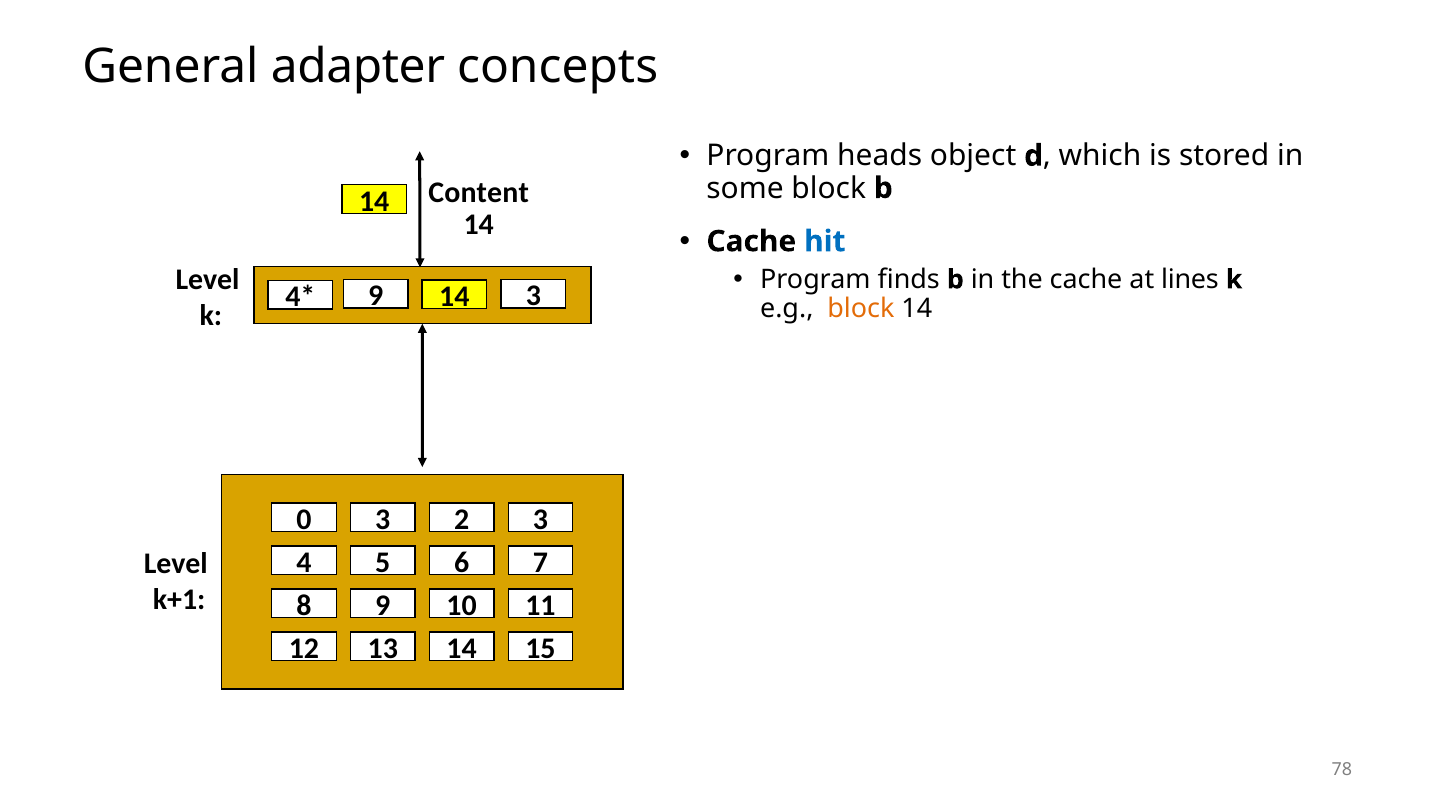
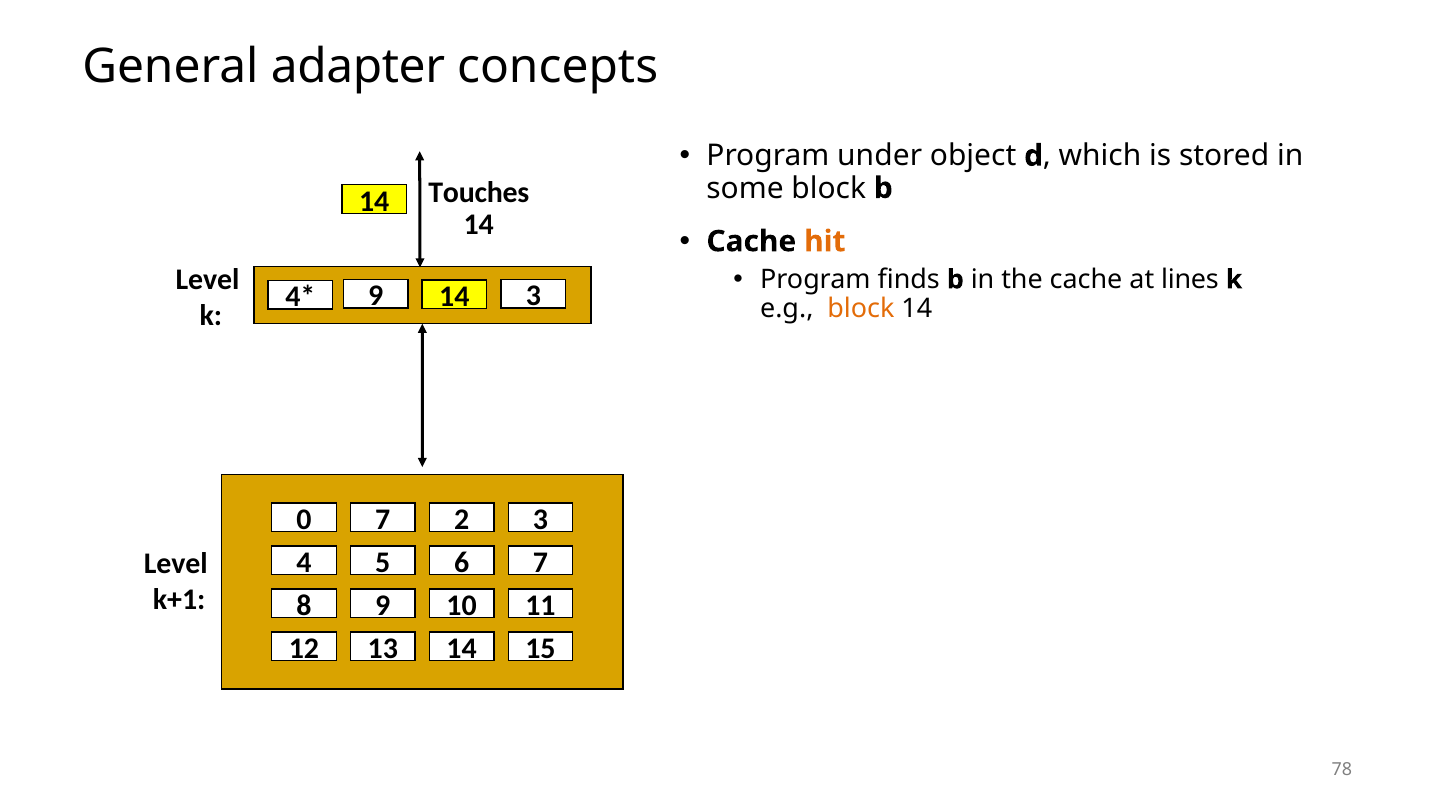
heads: heads -> under (880, 156)
Content: Content -> Touches (479, 193)
hit colour: blue -> orange (825, 241)
0 3: 3 -> 7 (383, 519)
